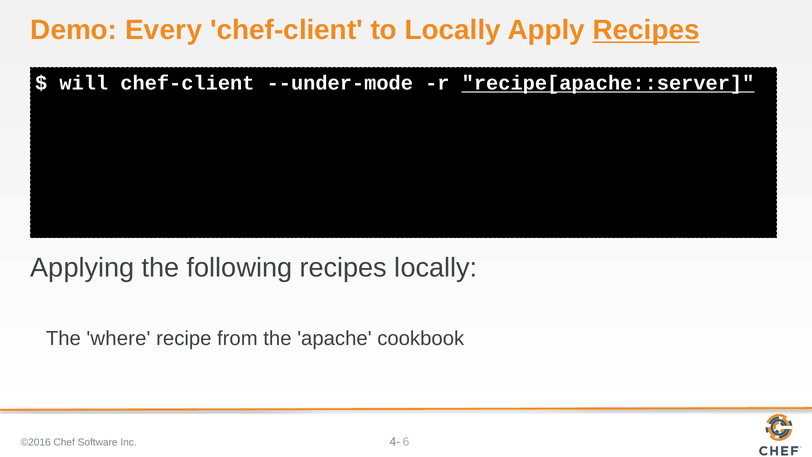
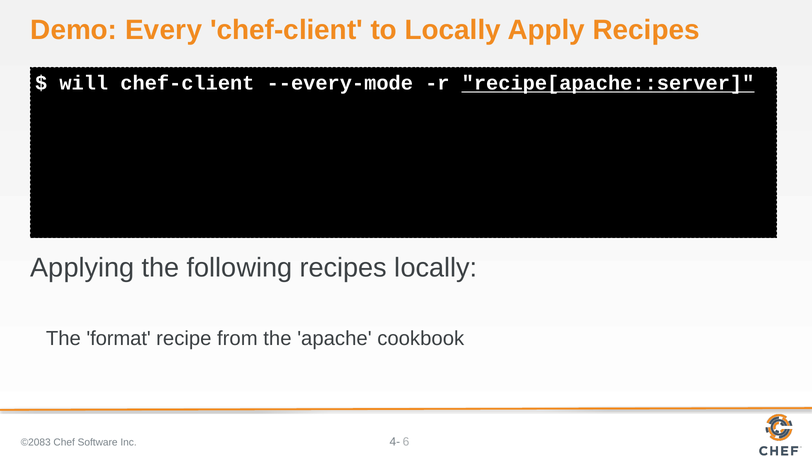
Recipes underline: present -> none (646, 30)
--under-mode: --under-mode -> --every-mode (340, 83)
where: where -> format (119, 338)
©2016: ©2016 -> ©2083 (36, 442)
